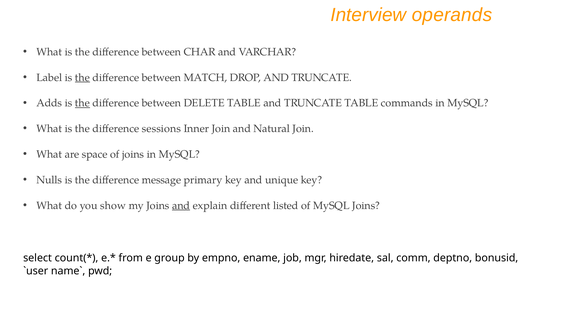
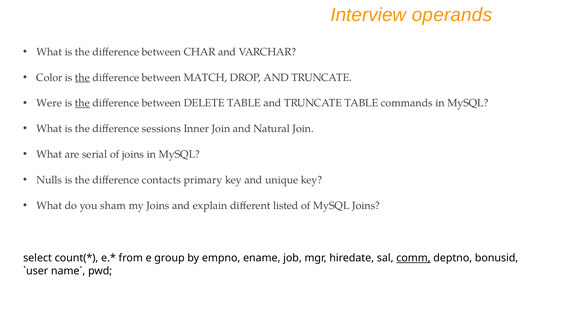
Label: Label -> Color (49, 77)
Adds: Adds -> Were (49, 103)
space: space -> serial (95, 154)
message: message -> contacts (161, 180)
show: show -> sham (113, 205)
and underline: present -> none (181, 205)
comm underline: none -> present (413, 258)
